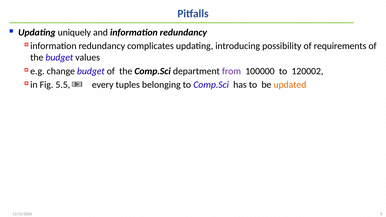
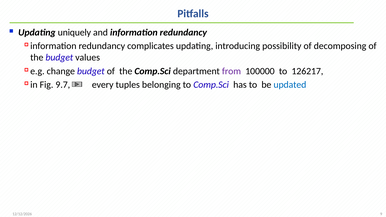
requirements: requirements -> decomposing (340, 46)
120002: 120002 -> 126217 (307, 71)
5.5: 5.5 -> 9.7 (63, 85)
updated colour: orange -> blue (290, 85)
